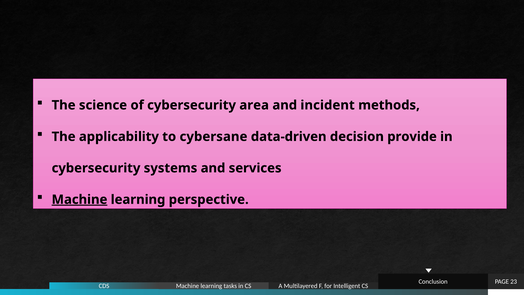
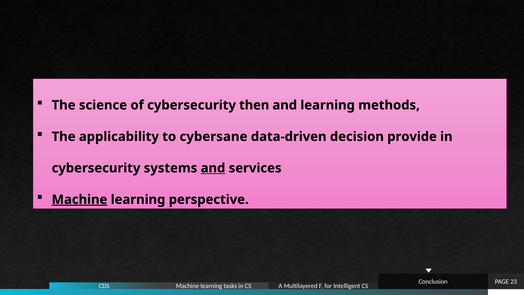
area: area -> then (254, 105)
and incident: incident -> learning (328, 105)
and underline: none -> present (213, 168)
